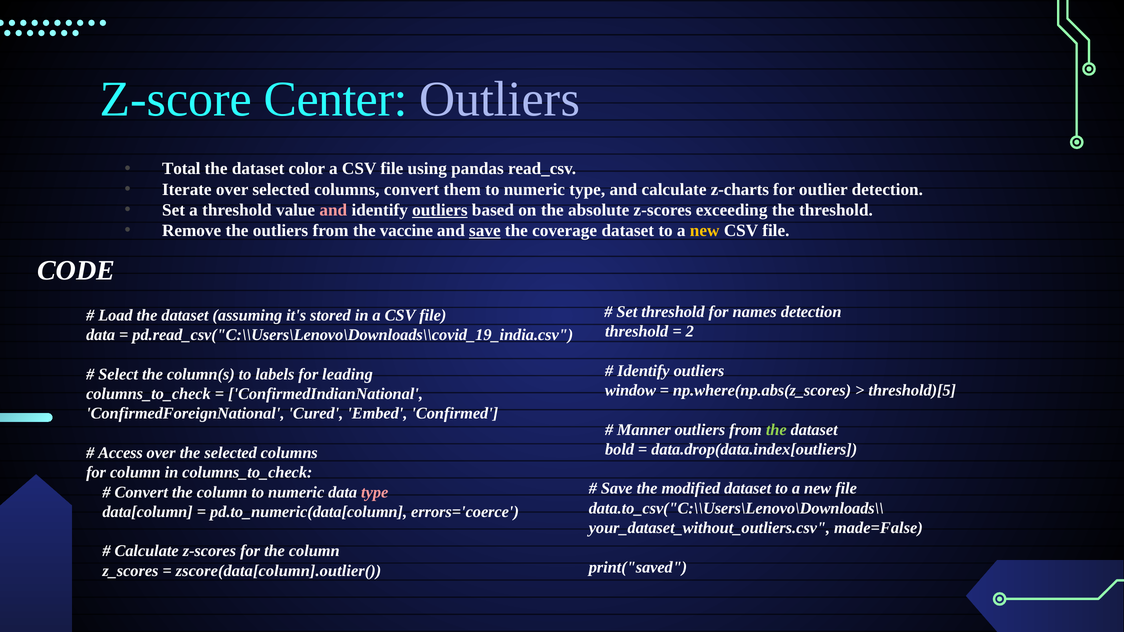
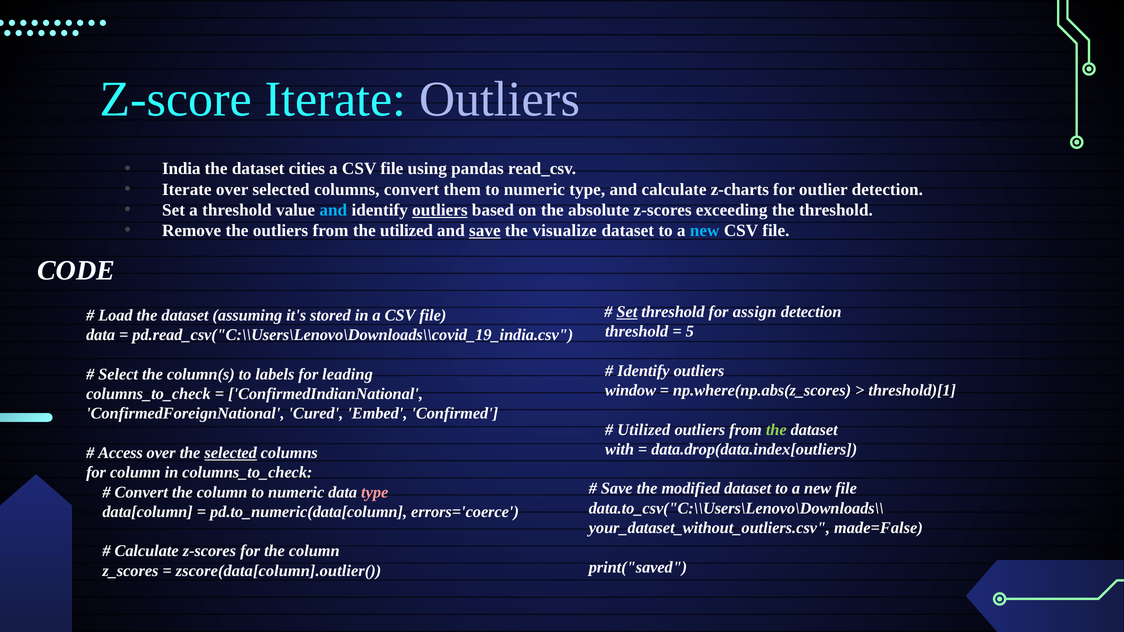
Z-score Center: Center -> Iterate (335, 99)
Total: Total -> India (181, 169)
color: color -> cities (307, 169)
and colour: pink -> light blue (333, 210)
the vaccine: vaccine -> utilized (406, 231)
coverage: coverage -> visualize (565, 231)
new colour: yellow -> light blue (705, 231)
Set underline: none -> present (627, 312)
names: names -> assign (755, 312)
2: 2 -> 5 (690, 332)
threshold)[5: threshold)[5 -> threshold)[1 (912, 391)
Manner: Manner -> Utilized (644, 430)
bold: bold -> with (620, 450)
selected underline: none -> present (231, 453)
